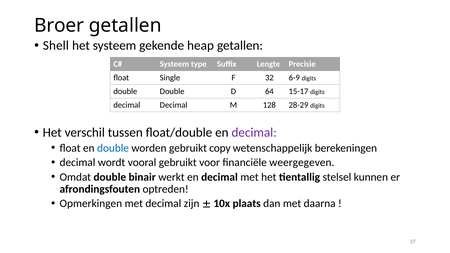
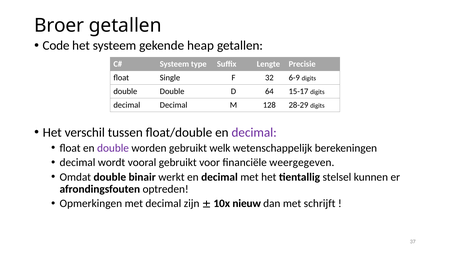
Shell: Shell -> Code (56, 46)
double colour: blue -> purple (113, 148)
copy: copy -> welk (220, 148)
plaats: plaats -> nieuw (247, 204)
daarna: daarna -> schrijft (320, 204)
